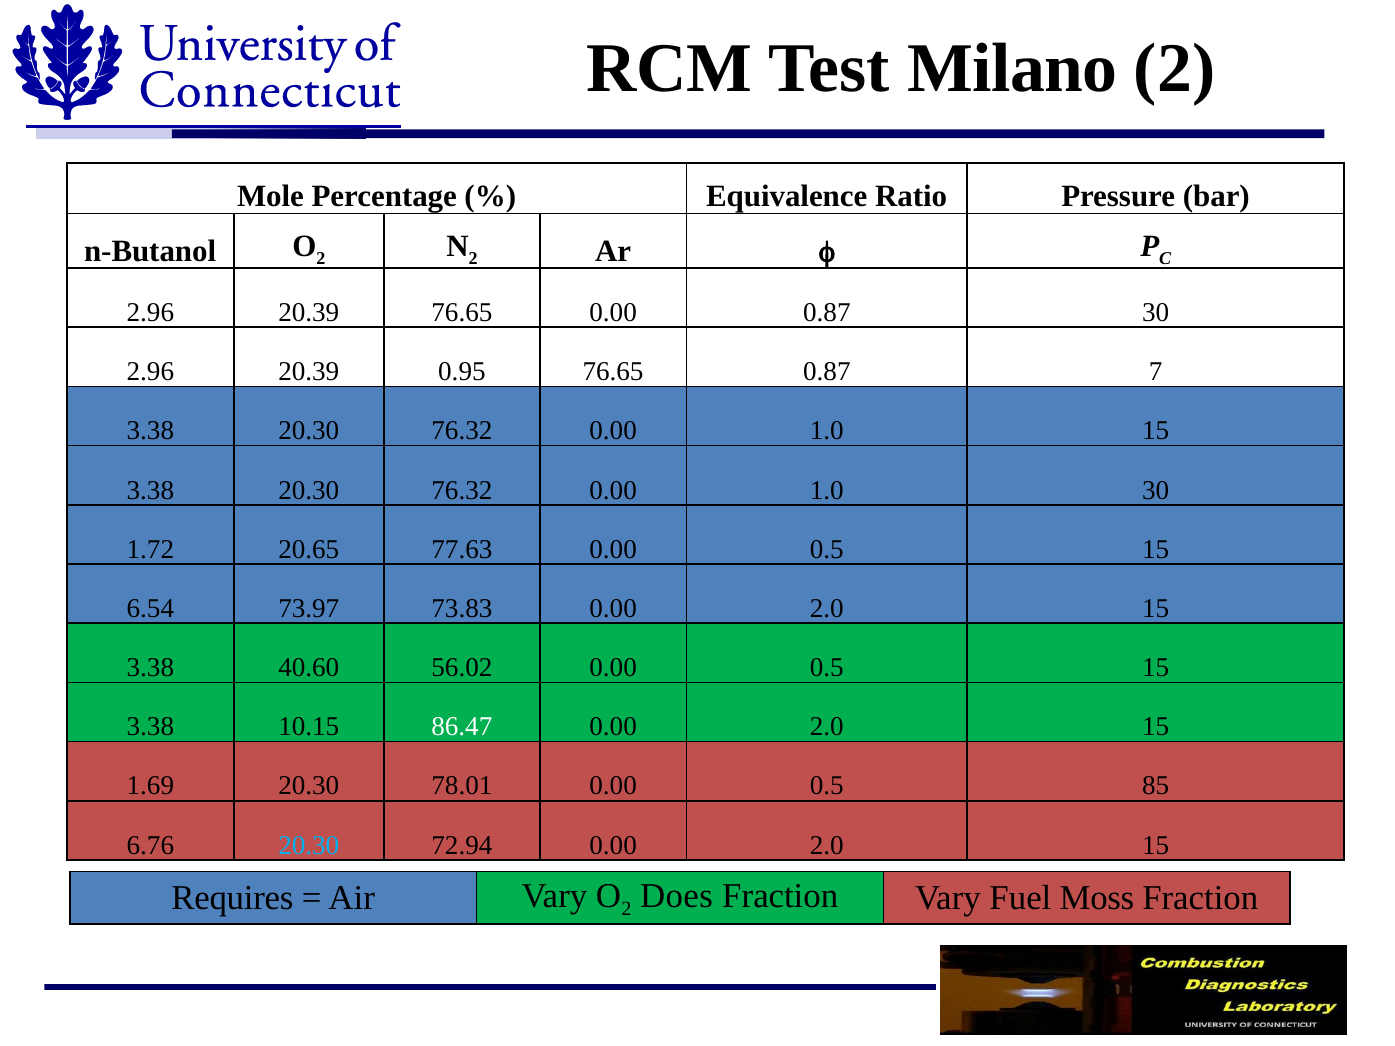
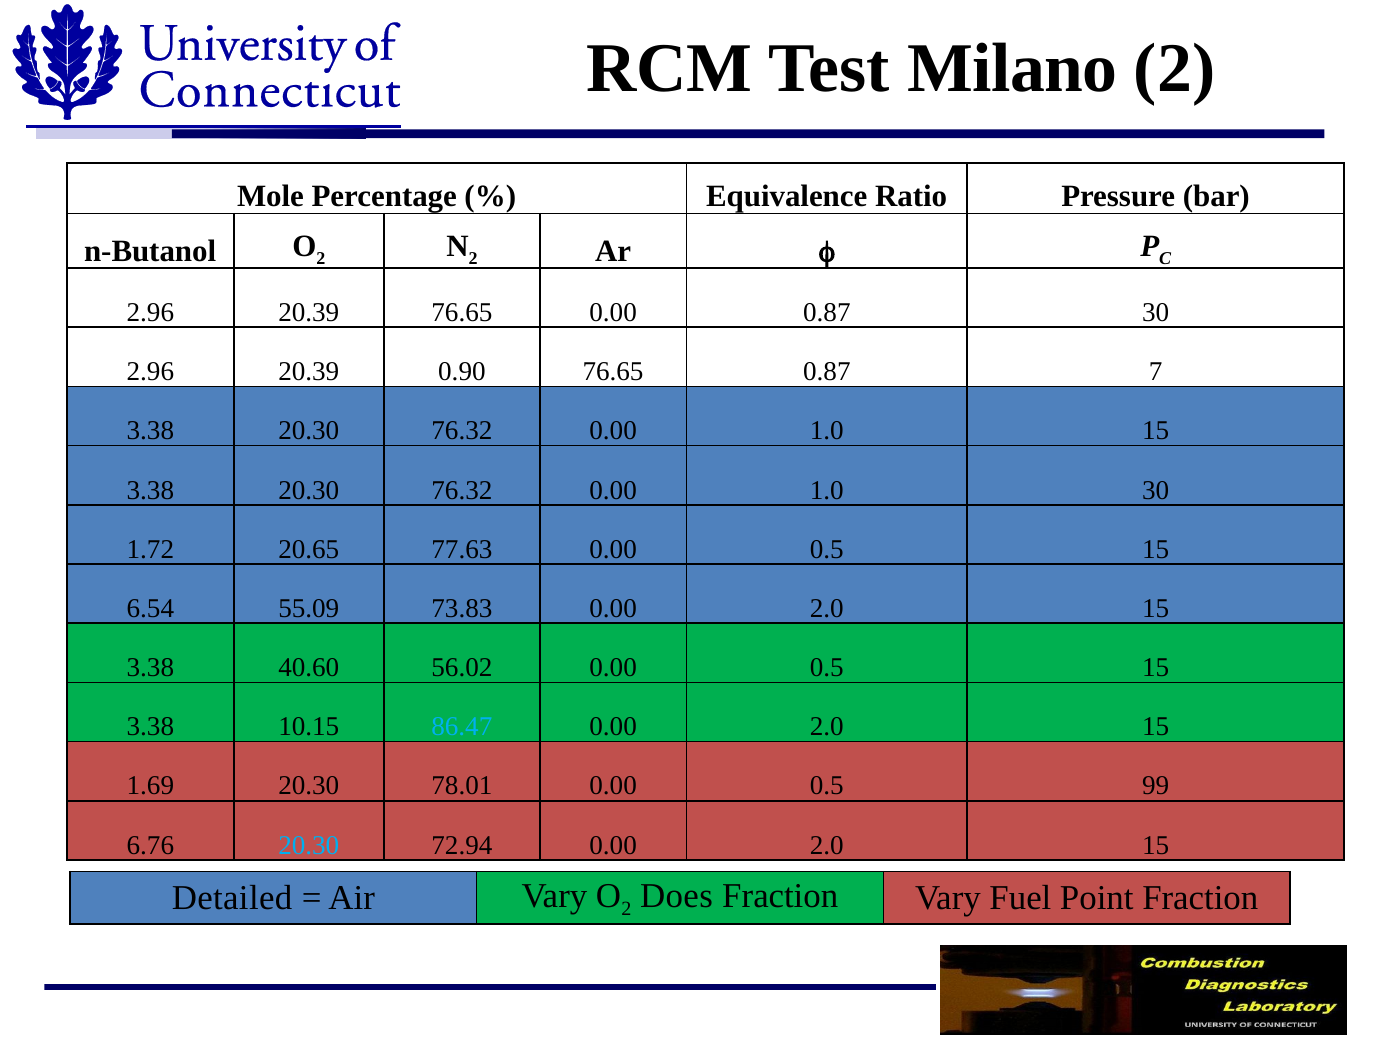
0.95: 0.95 -> 0.90 (462, 372)
73.97: 73.97 -> 55.09 (309, 609)
86.47 colour: white -> light blue (462, 727)
85: 85 -> 99 (1156, 786)
Requires: Requires -> Detailed (232, 898)
Moss: Moss -> Point (1097, 898)
